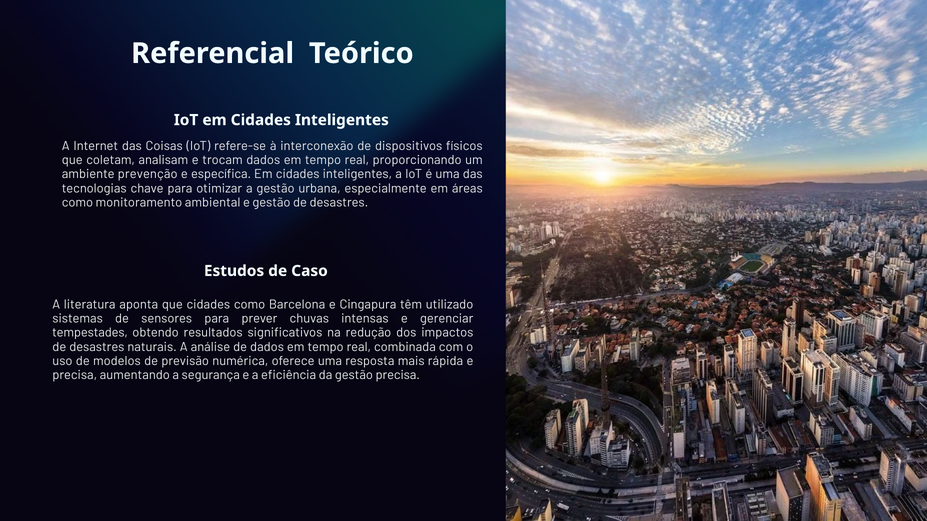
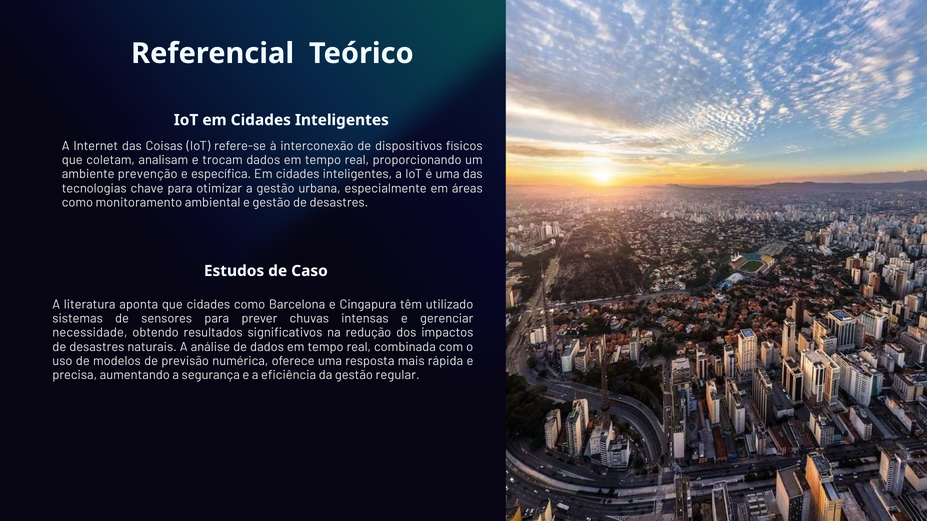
tempestades: tempestades -> necessidade (90, 333)
gestão precisa: precisa -> regular (398, 375)
